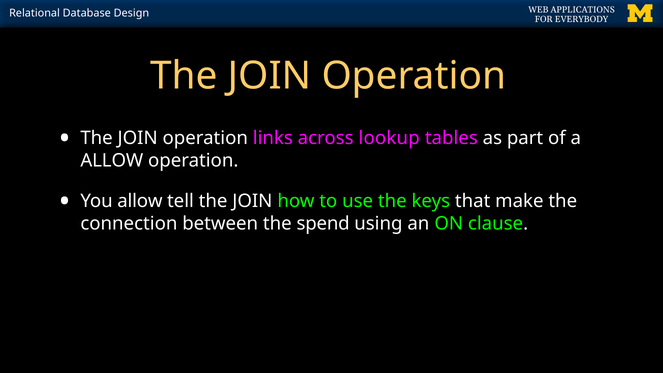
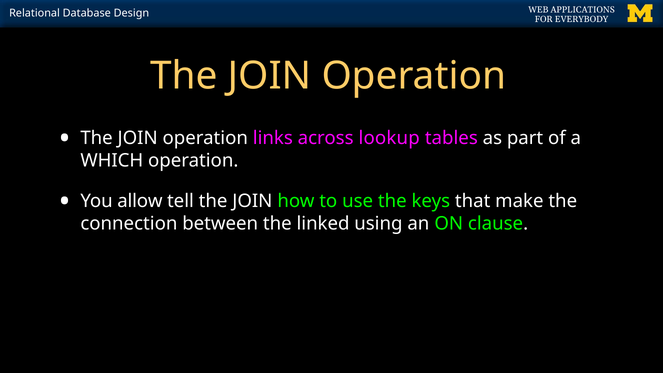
ALLOW: ALLOW -> WHICH (112, 161)
spend: spend -> linked (323, 223)
